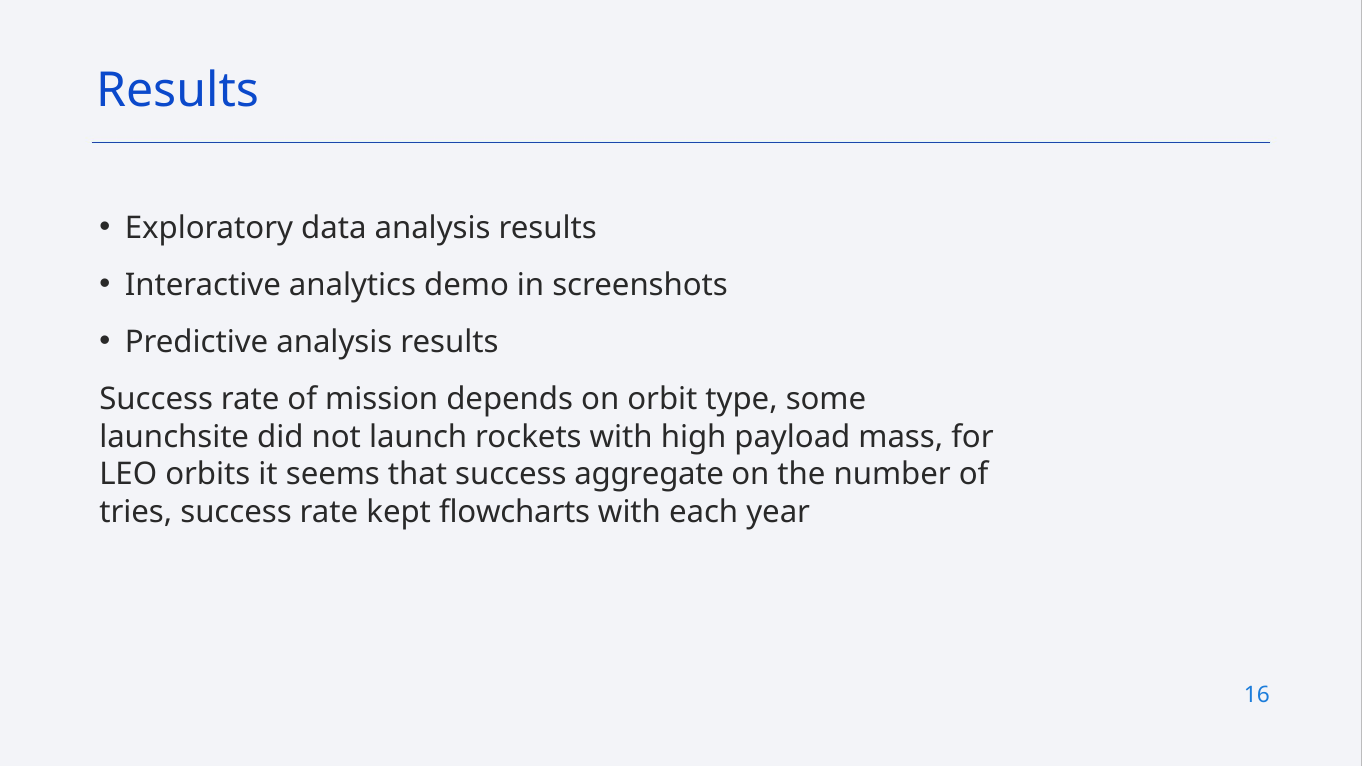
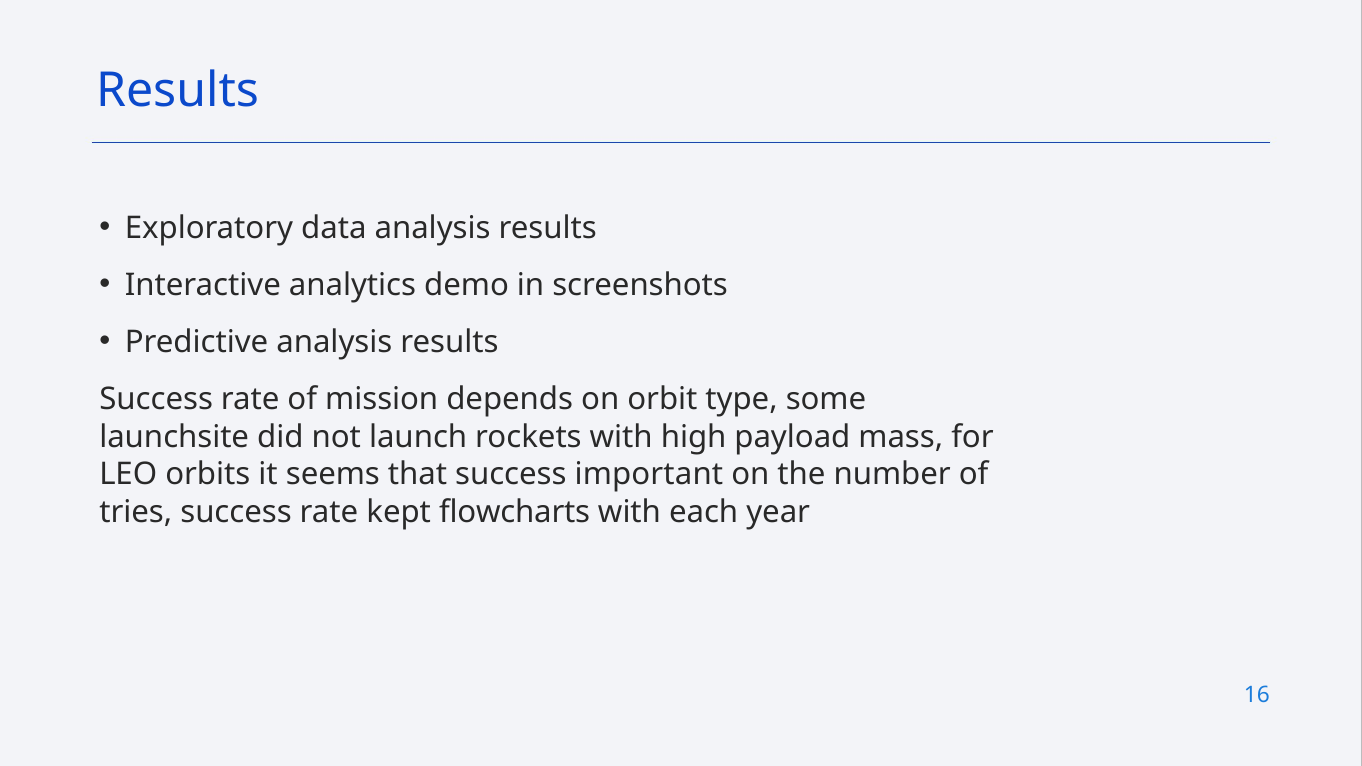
aggregate: aggregate -> important (649, 474)
